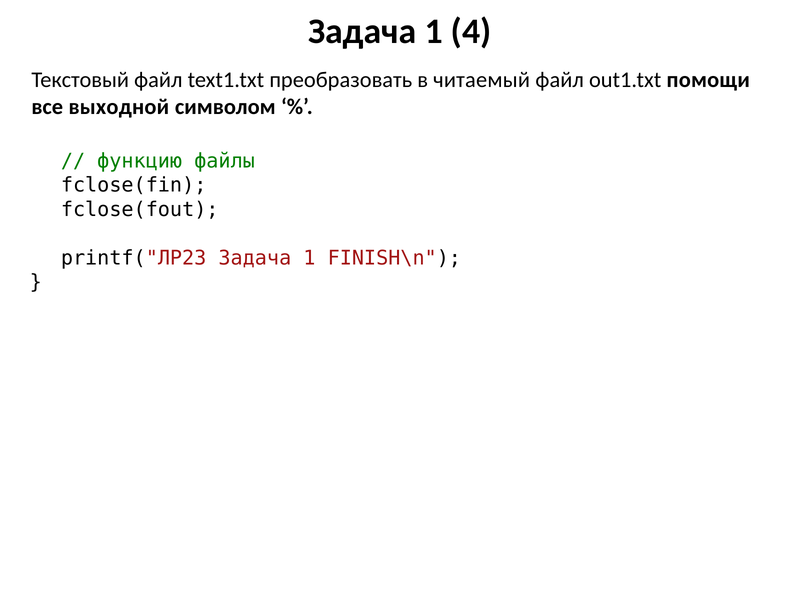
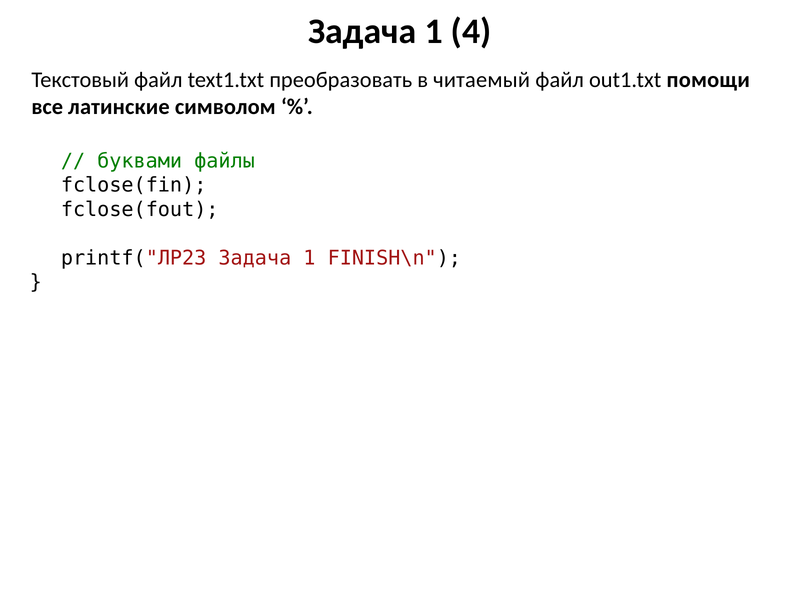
выходной: выходной -> латинские (119, 107)
функцию: функцию -> буквами (140, 161)
